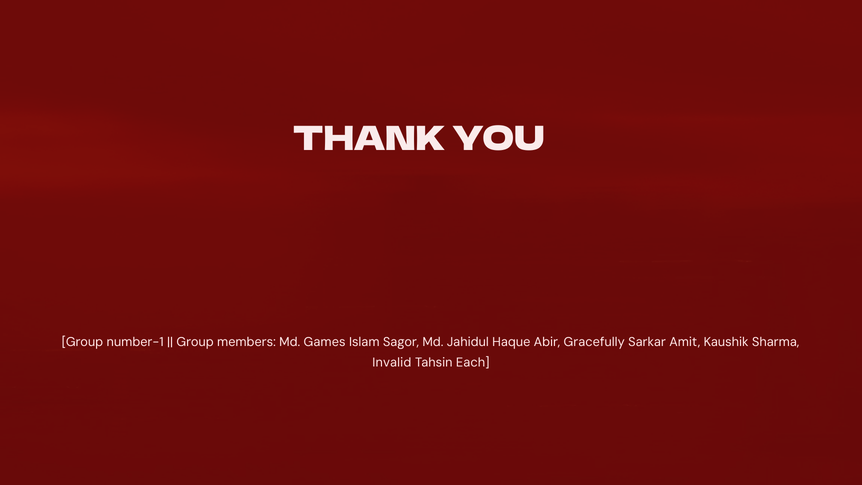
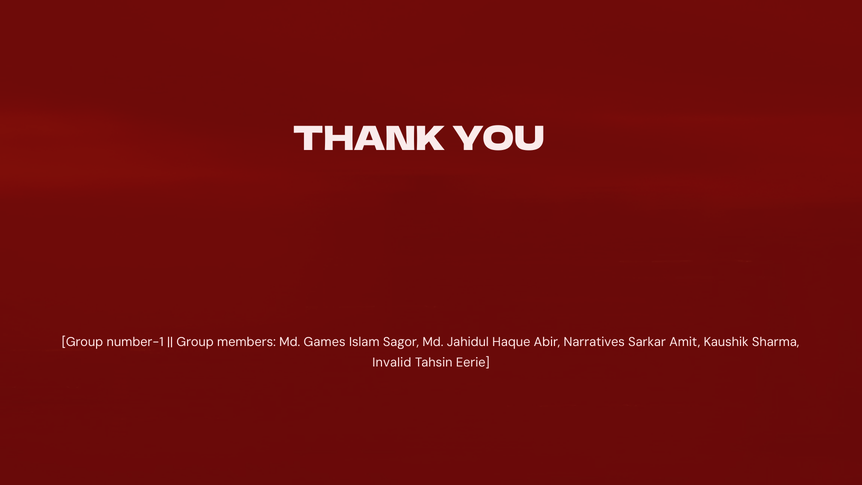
Gracefully: Gracefully -> Narratives (594, 342)
Each: Each -> Eerie (473, 362)
